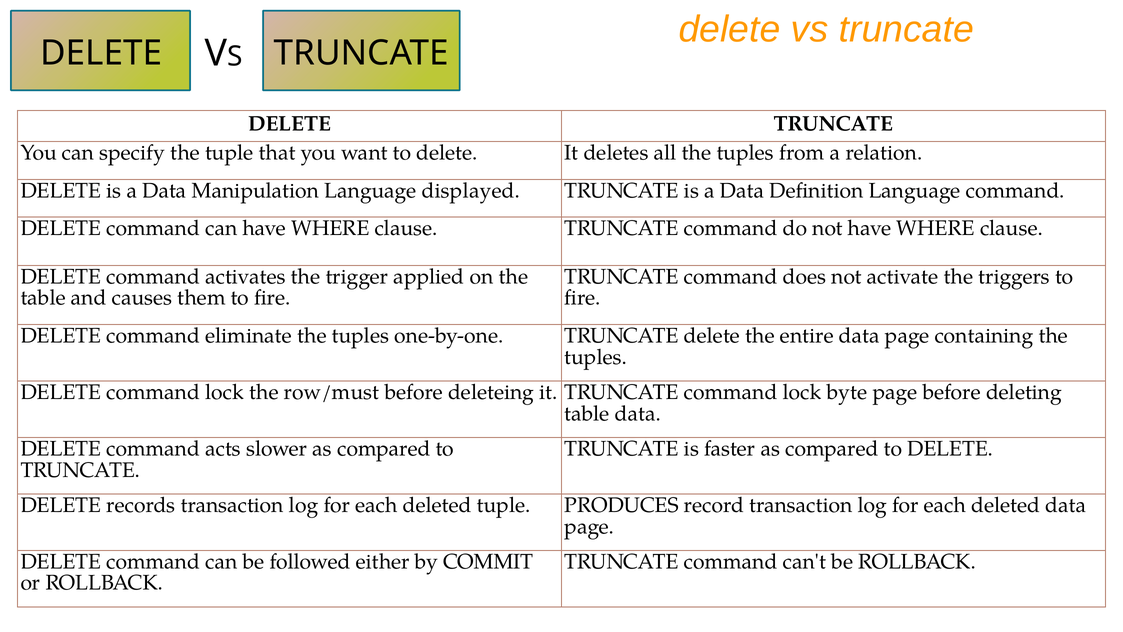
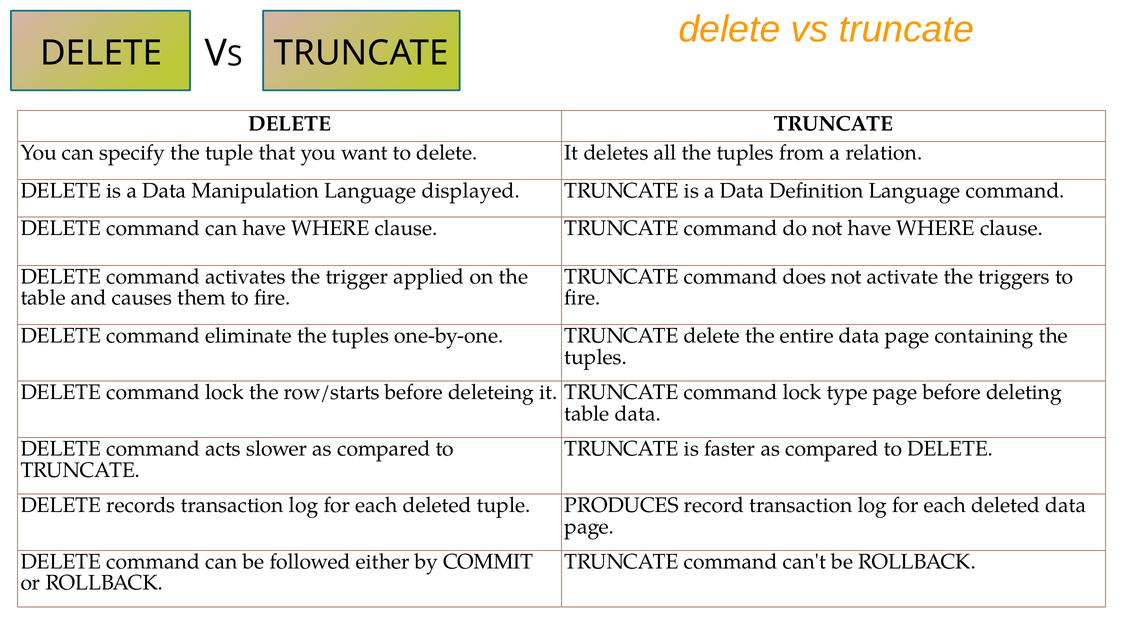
row/must: row/must -> row/starts (332, 392)
byte: byte -> type (847, 392)
